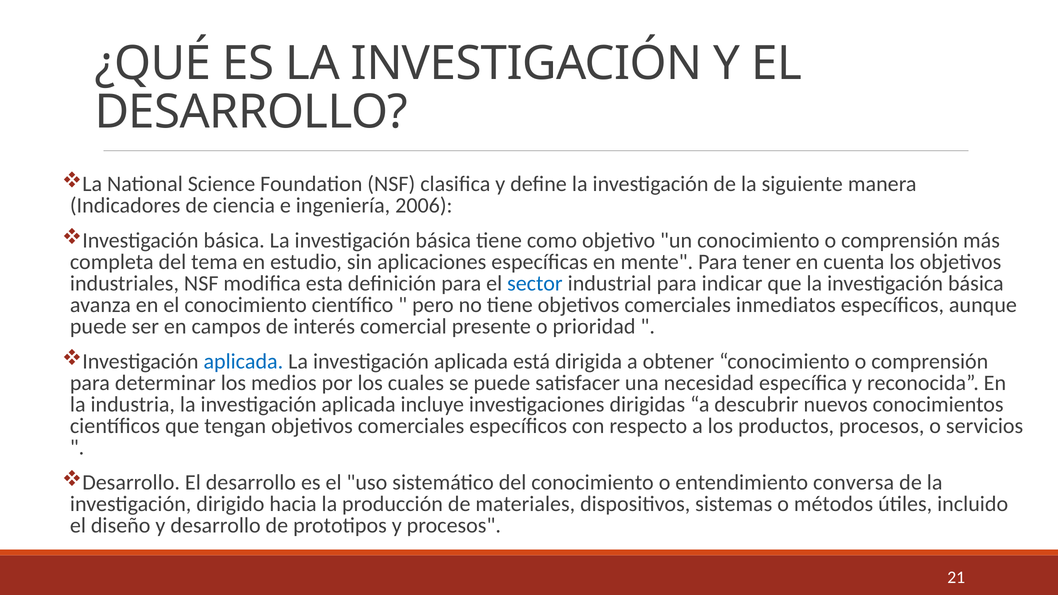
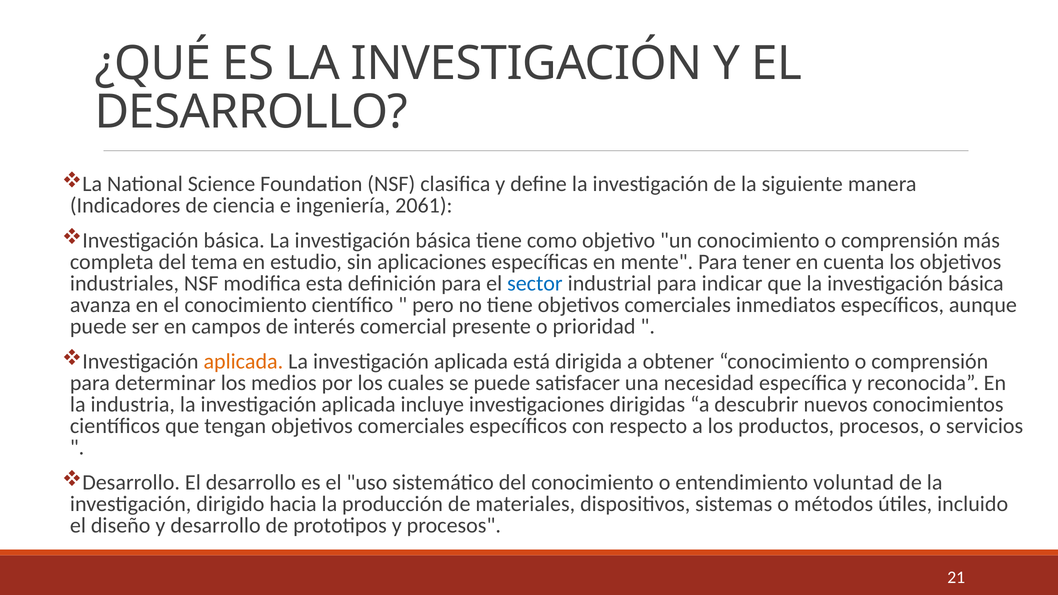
2006: 2006 -> 2061 (424, 205)
aplicada colour: blue -> orange (243, 362)
conversa: conversa -> voluntad (854, 483)
